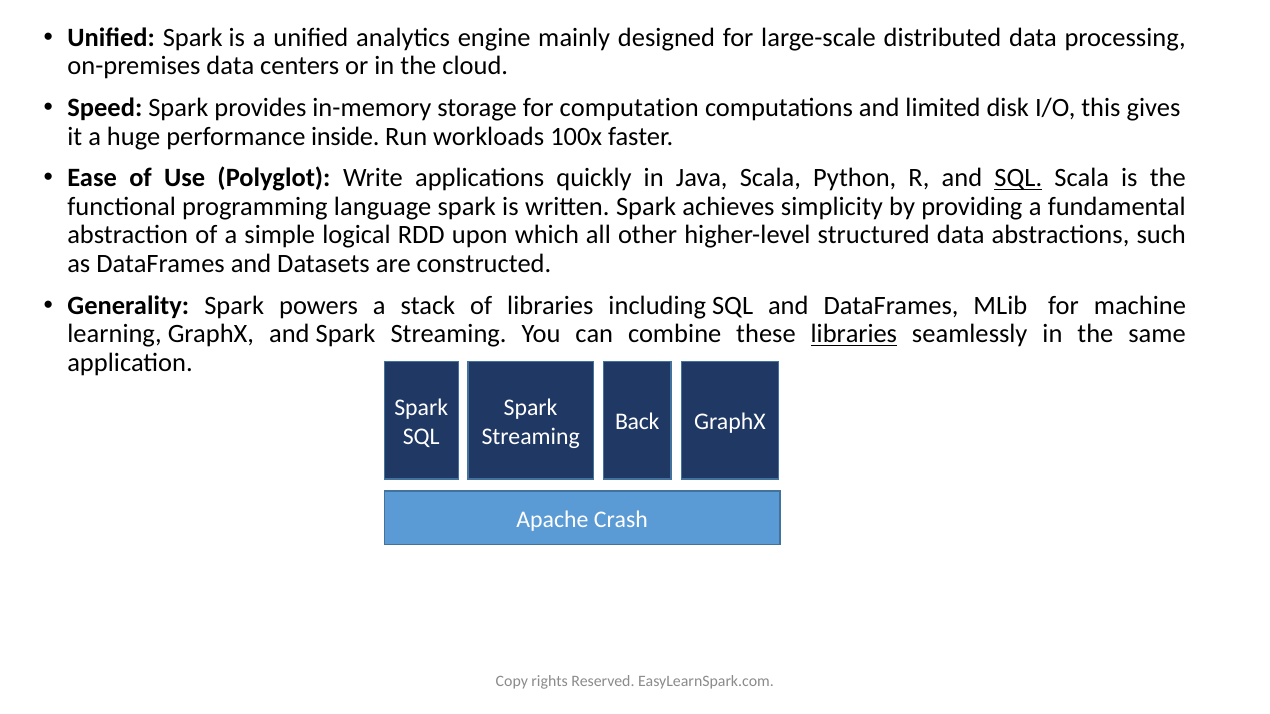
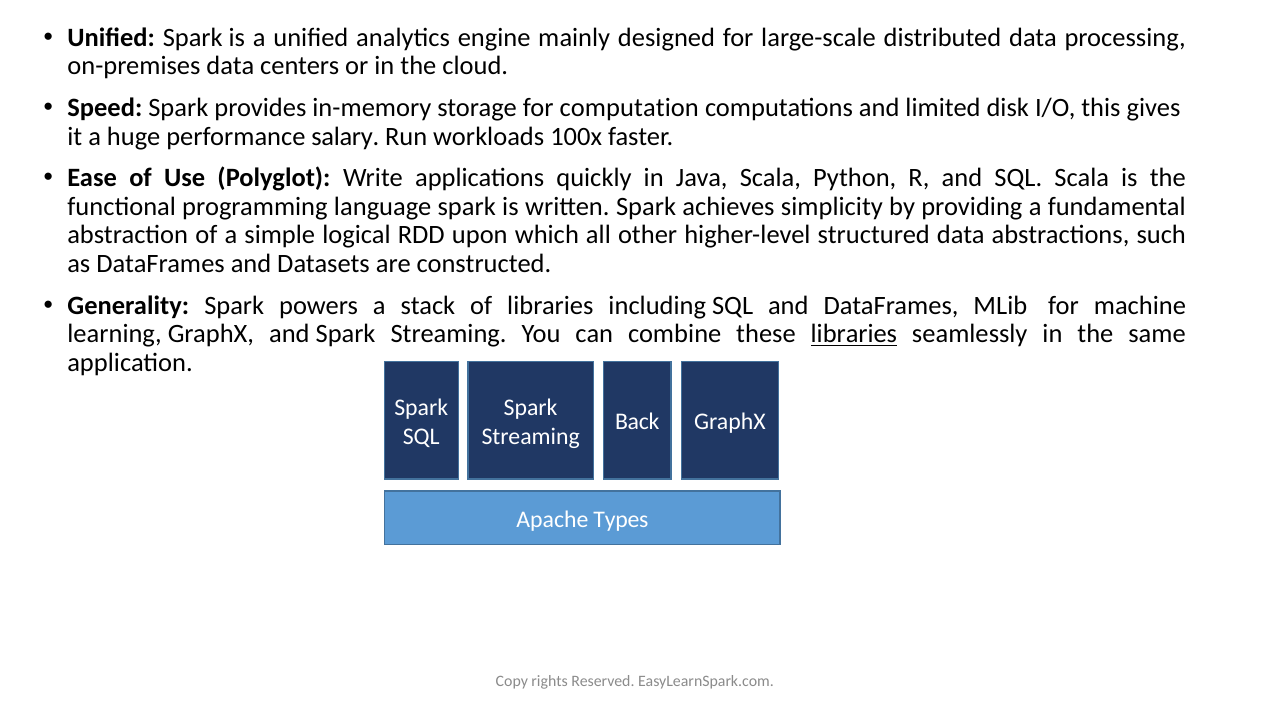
inside: inside -> salary (345, 136)
SQL underline: present -> none (1018, 178)
Crash: Crash -> Types (621, 520)
